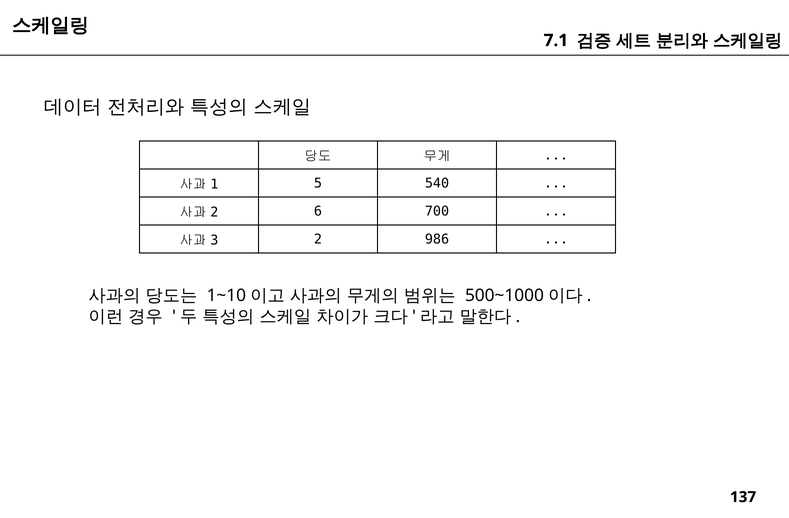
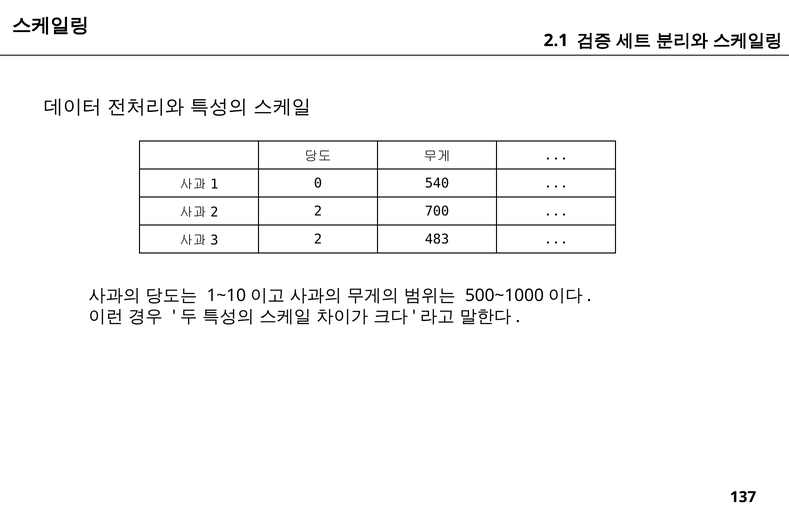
7.1: 7.1 -> 2.1 (556, 40)
5: 5 -> 0 (318, 183)
2 6: 6 -> 2 (318, 211)
986: 986 -> 483 (437, 239)
